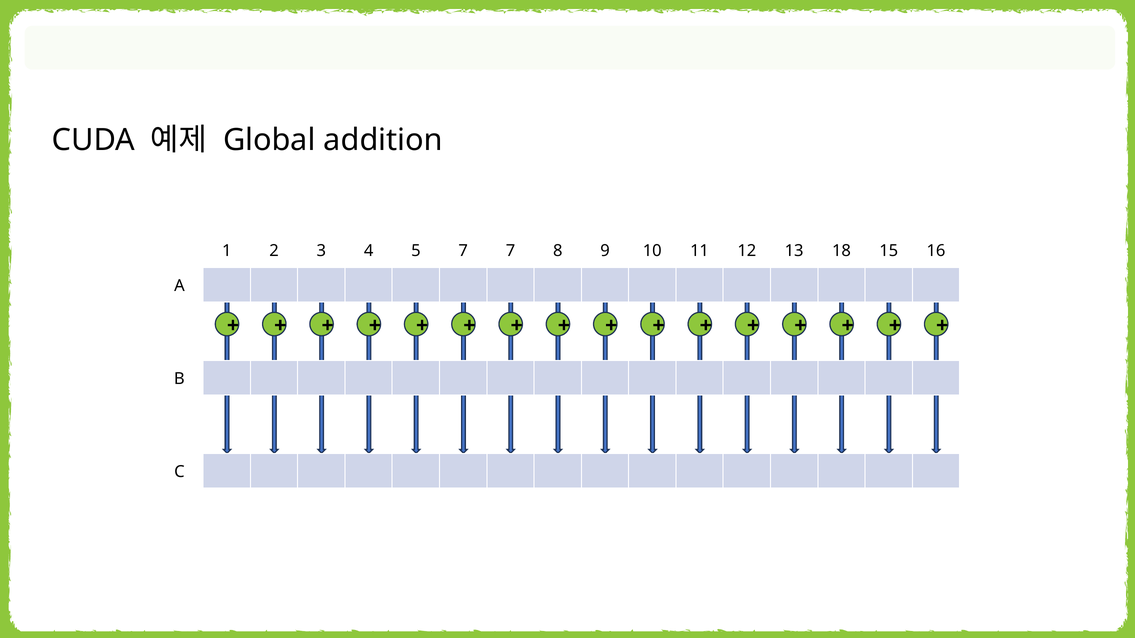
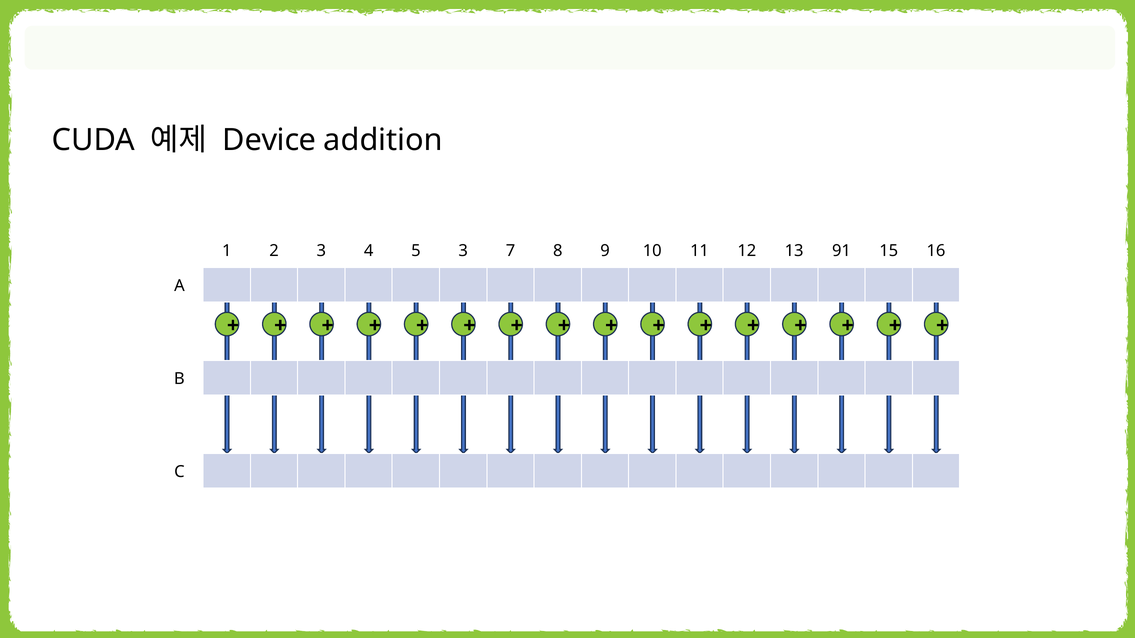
Global: Global -> Device (269, 140)
5 7: 7 -> 3 (463, 251)
18: 18 -> 91 (841, 251)
